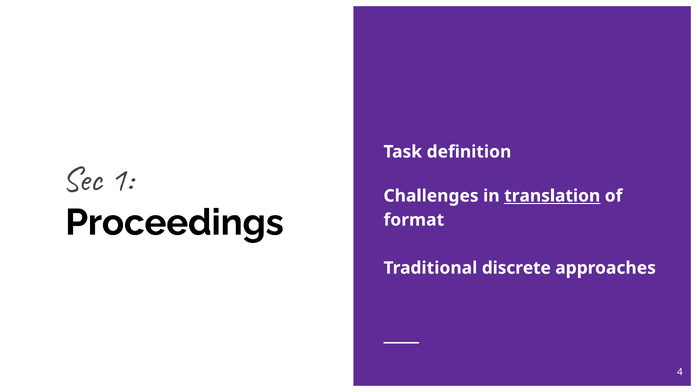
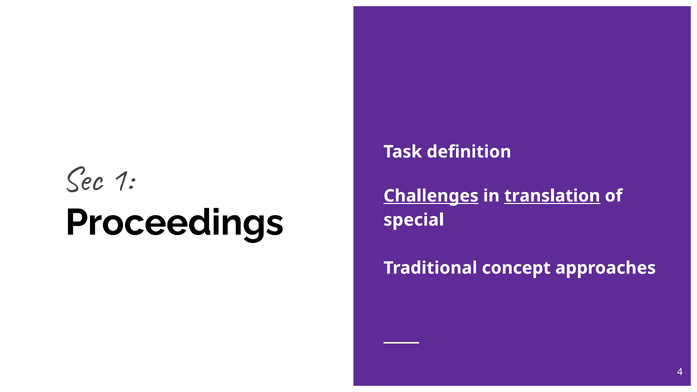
Challenges underline: none -> present (431, 196)
format: format -> special (414, 220)
discrete: discrete -> concept (516, 268)
